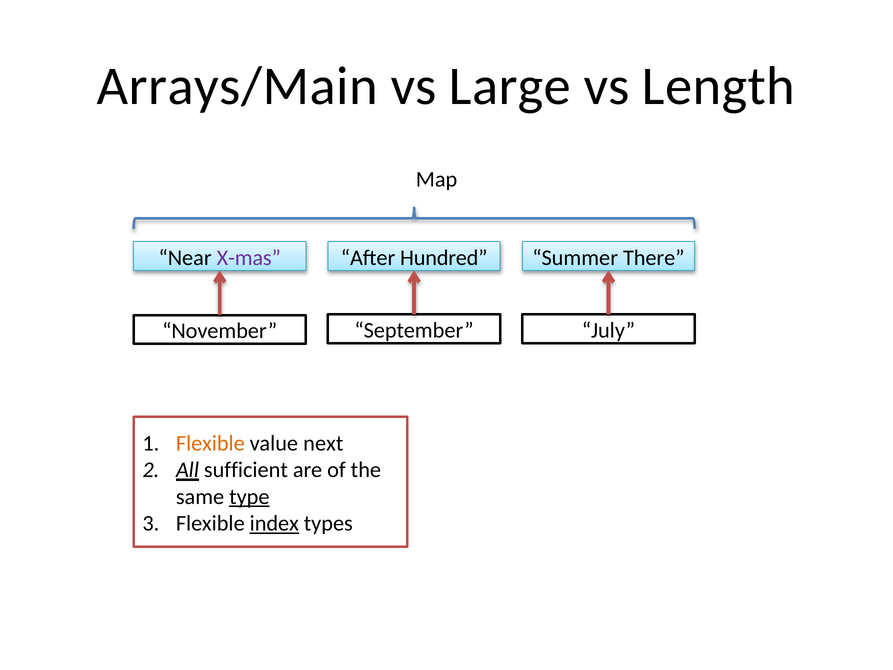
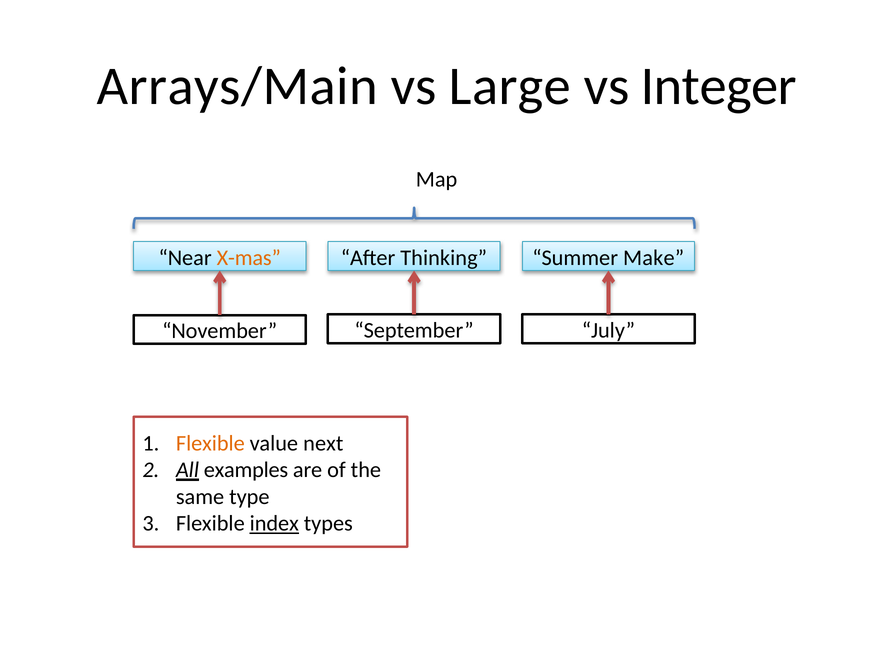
Length: Length -> Integer (719, 86)
X-mas colour: purple -> orange (249, 258)
Hundred: Hundred -> Thinking (444, 258)
There: There -> Make (654, 258)
sufficient: sufficient -> examples (246, 470)
type underline: present -> none (249, 497)
